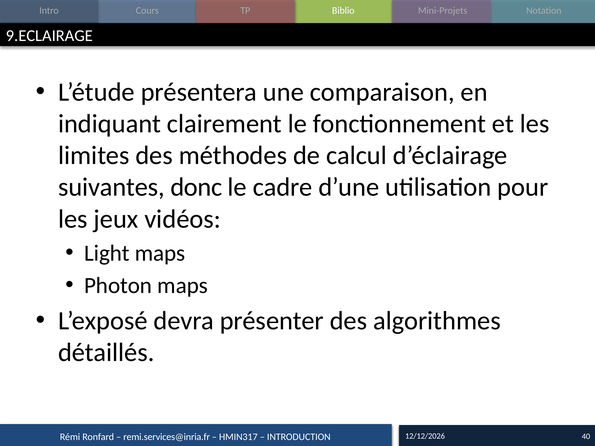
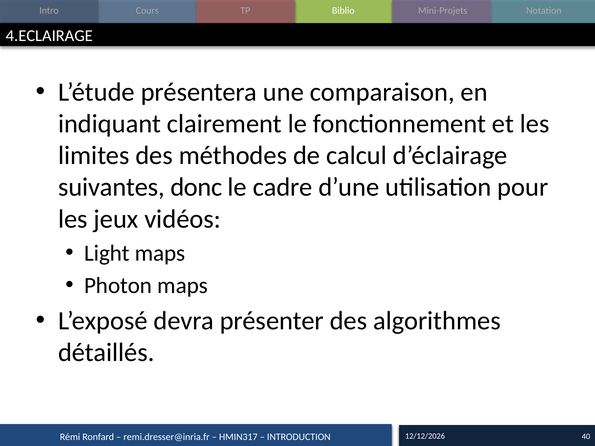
9.ECLAIRAGE: 9.ECLAIRAGE -> 4.ECLAIRAGE (49, 36)
remi.services@inria.fr: remi.services@inria.fr -> remi.dresser@inria.fr (167, 437)
